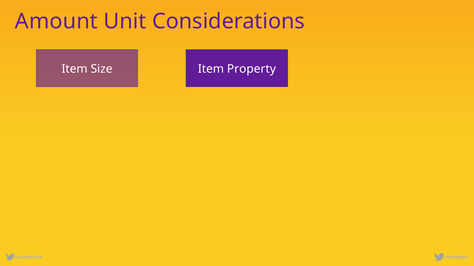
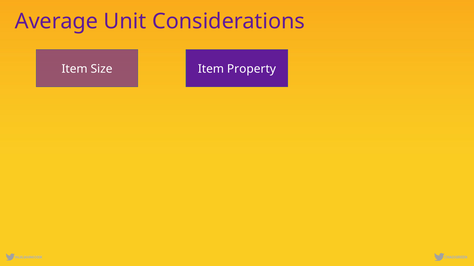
Amount: Amount -> Average (57, 21)
